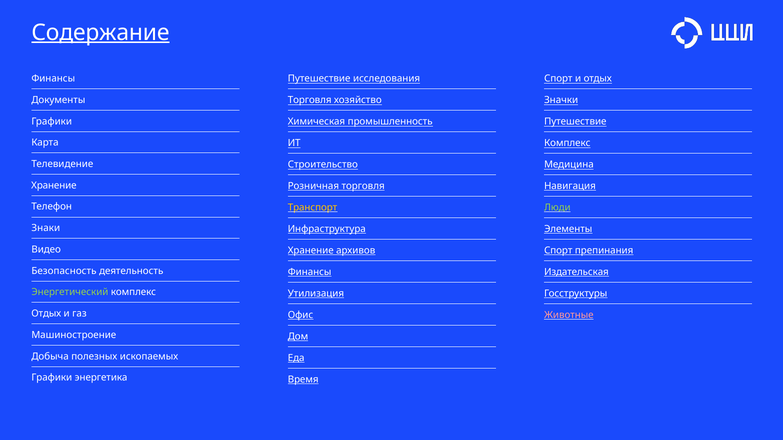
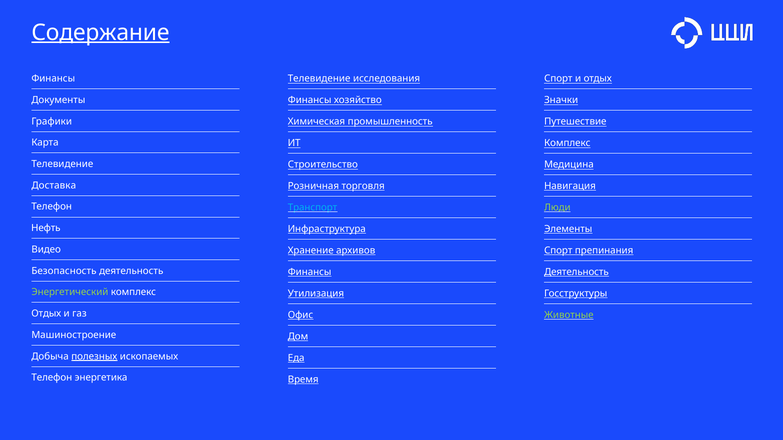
Путешествие: Путешествие -> Телевидение (319, 79)
Торговля: Торговля -> Финансы (310, 100)
Хранение: Хранение -> Доставка (54, 186)
Транспорт colour: yellow -> light blue (313, 208)
Знаки: Знаки -> Нефть (46, 228)
Издательская: Издательская -> Деятельность (576, 272)
Животные colour: pink -> light green (569, 315)
полезных underline: none -> present (94, 357)
Графики: Графики -> Телефон (52, 378)
